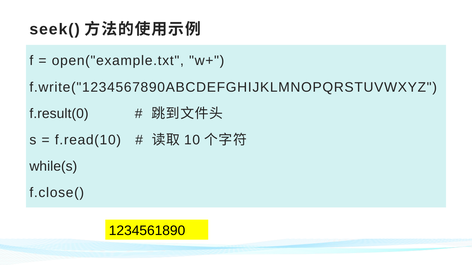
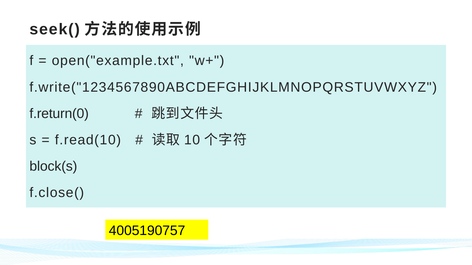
f.result(0: f.result(0 -> f.return(0 (59, 114)
while(s: while(s -> block(s (53, 166)
1234561890: 1234561890 -> 4005190757 (147, 231)
